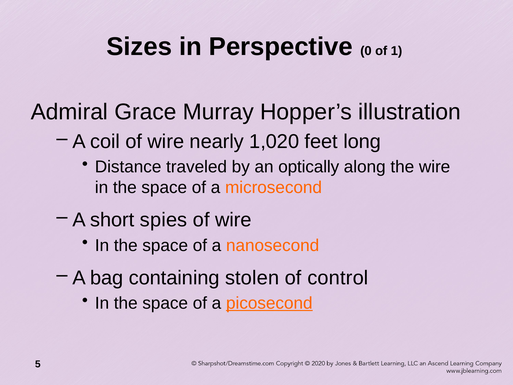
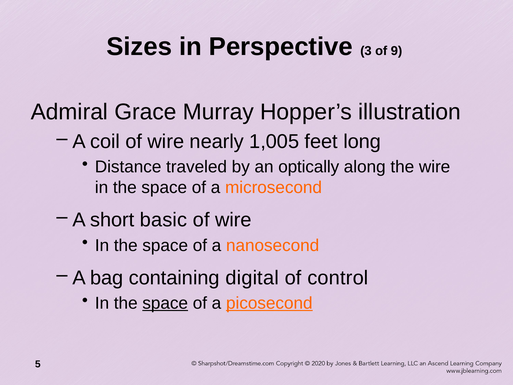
0: 0 -> 3 (366, 51)
1: 1 -> 9 (397, 51)
1,020: 1,020 -> 1,005 (274, 141)
spies: spies -> basic (164, 220)
stolen: stolen -> digital (252, 278)
space underline: none -> present (165, 303)
